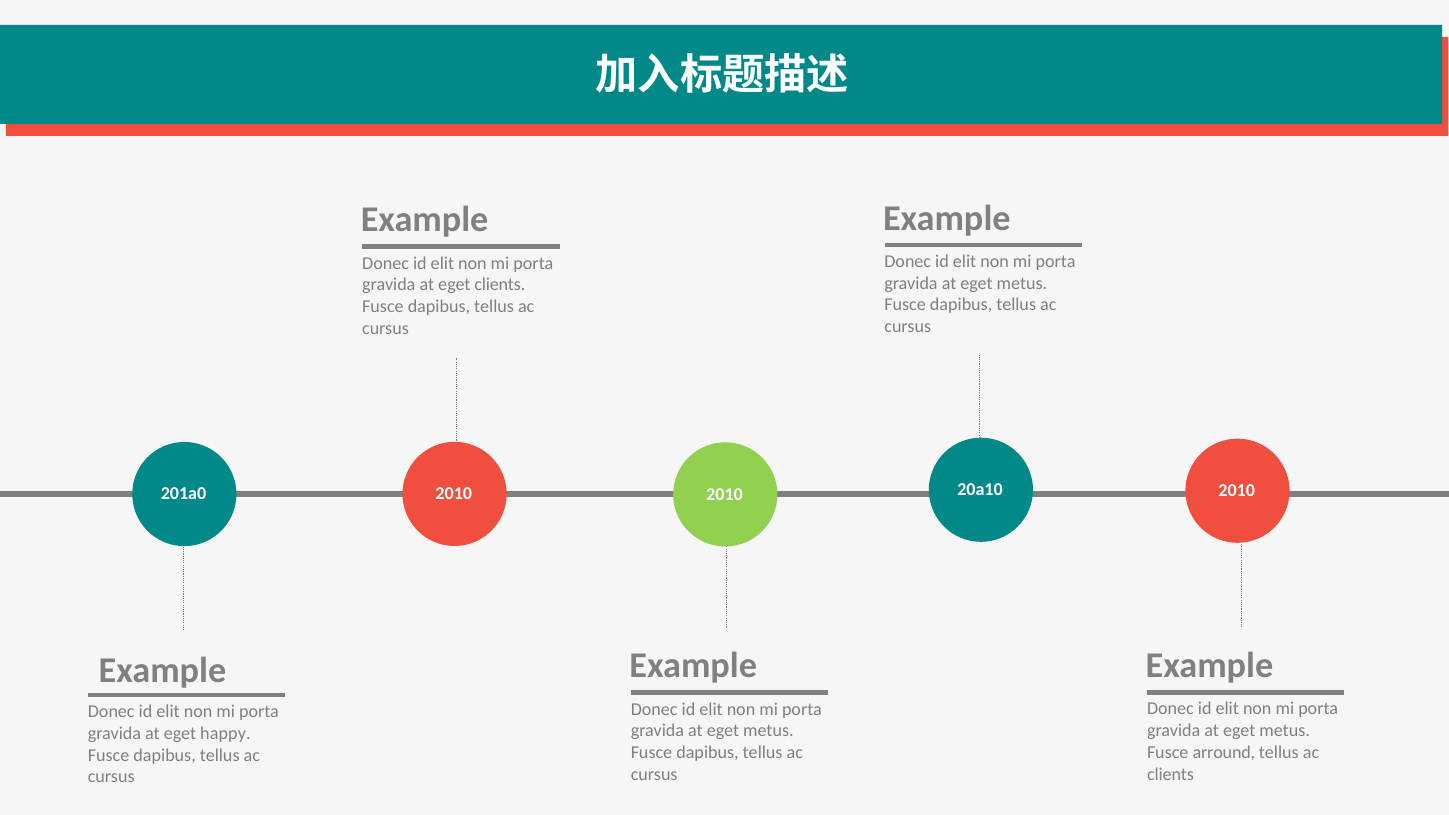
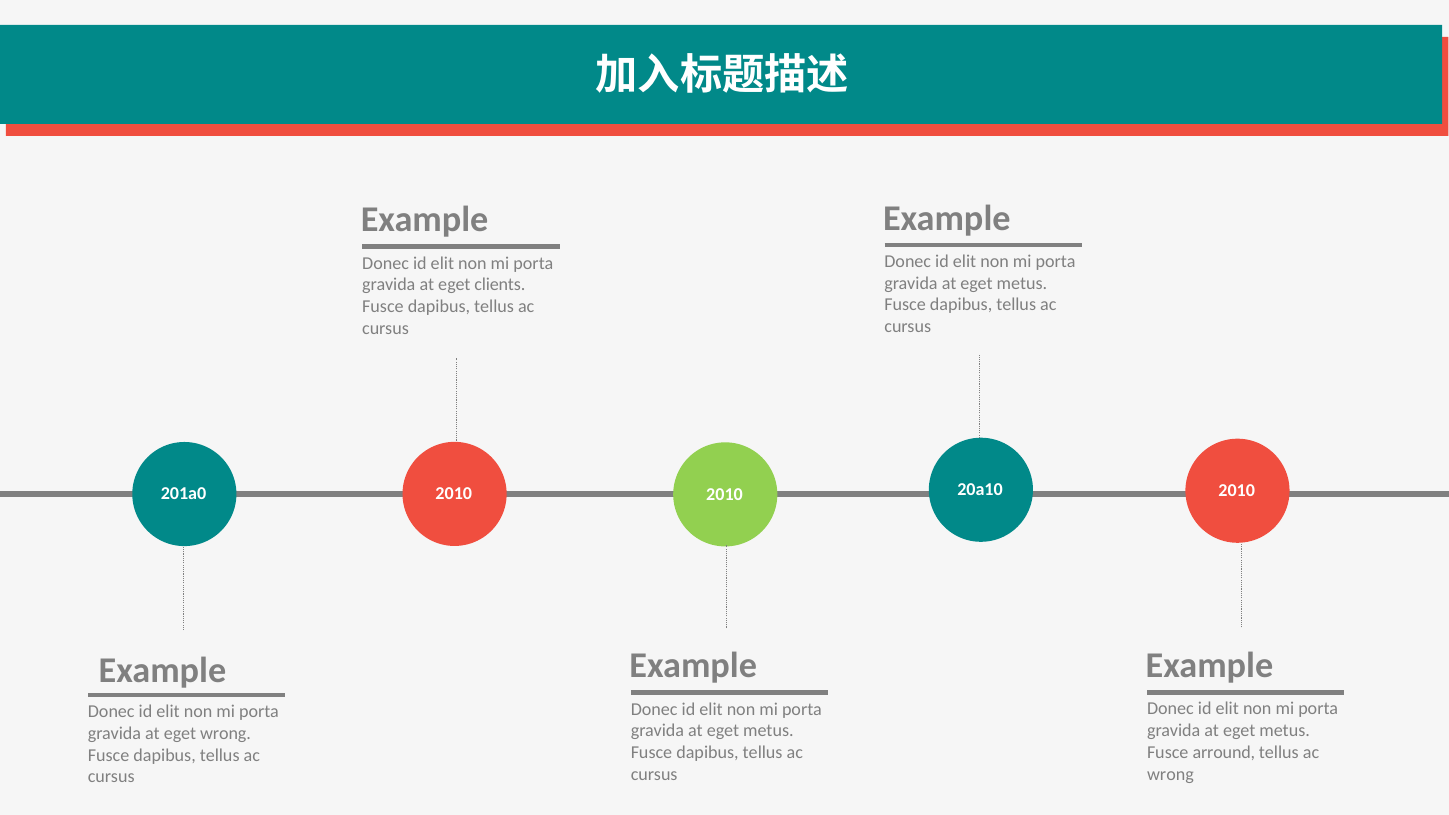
eget happy: happy -> wrong (226, 734)
clients: clients -> wrong (1170, 774)
